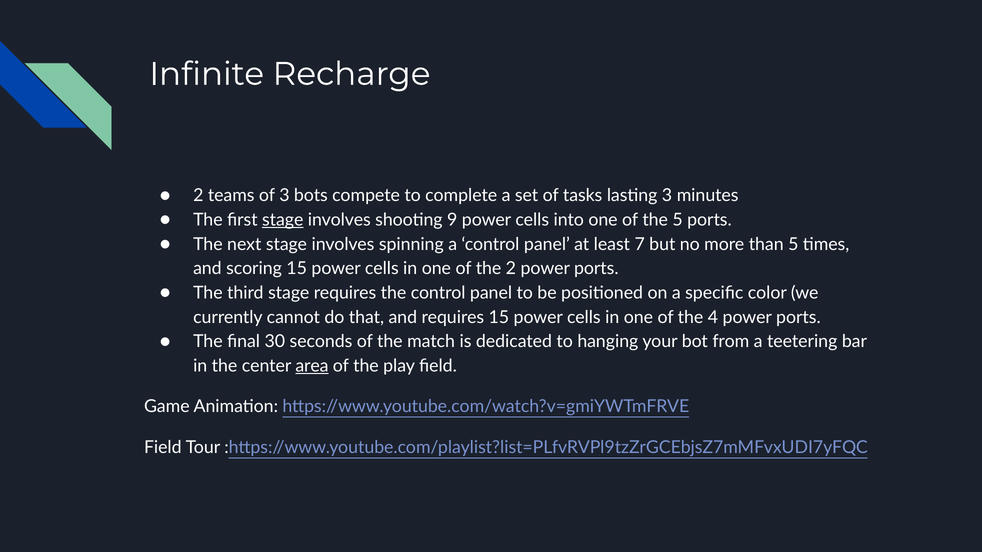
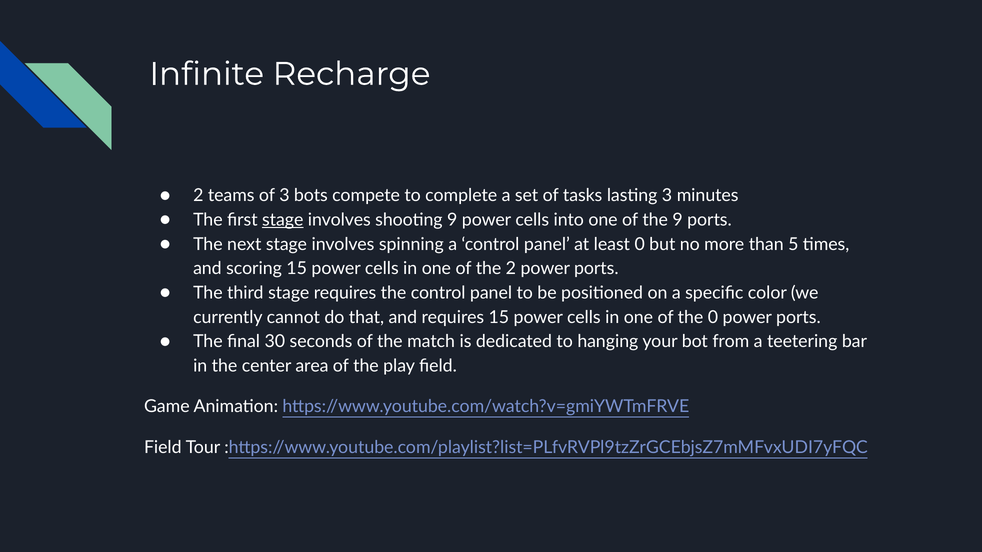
the 5: 5 -> 9 (678, 220)
least 7: 7 -> 0 (640, 244)
the 4: 4 -> 0 (713, 317)
area underline: present -> none (312, 366)
